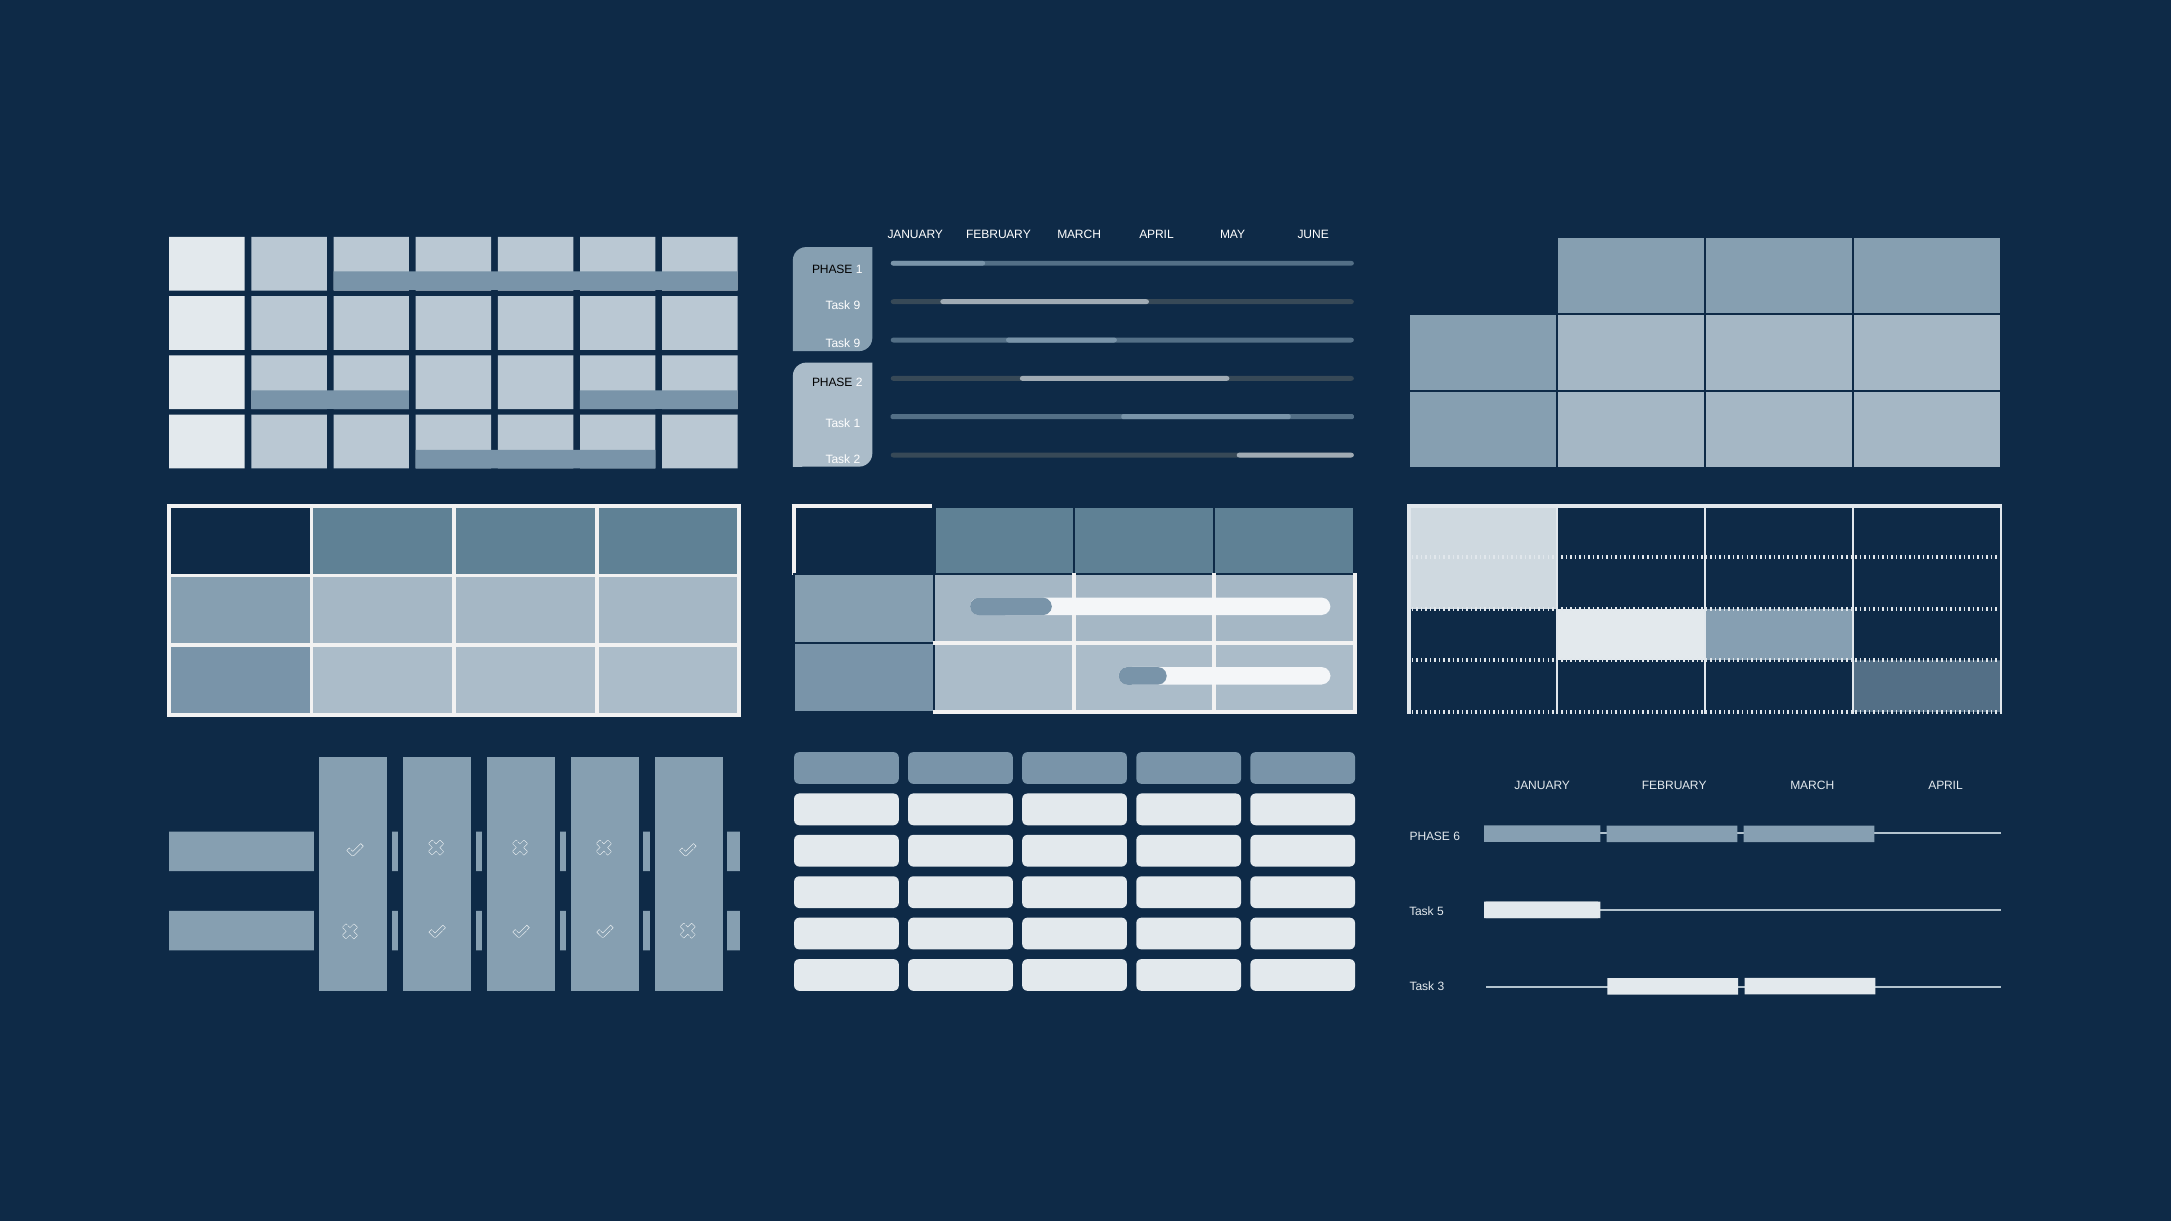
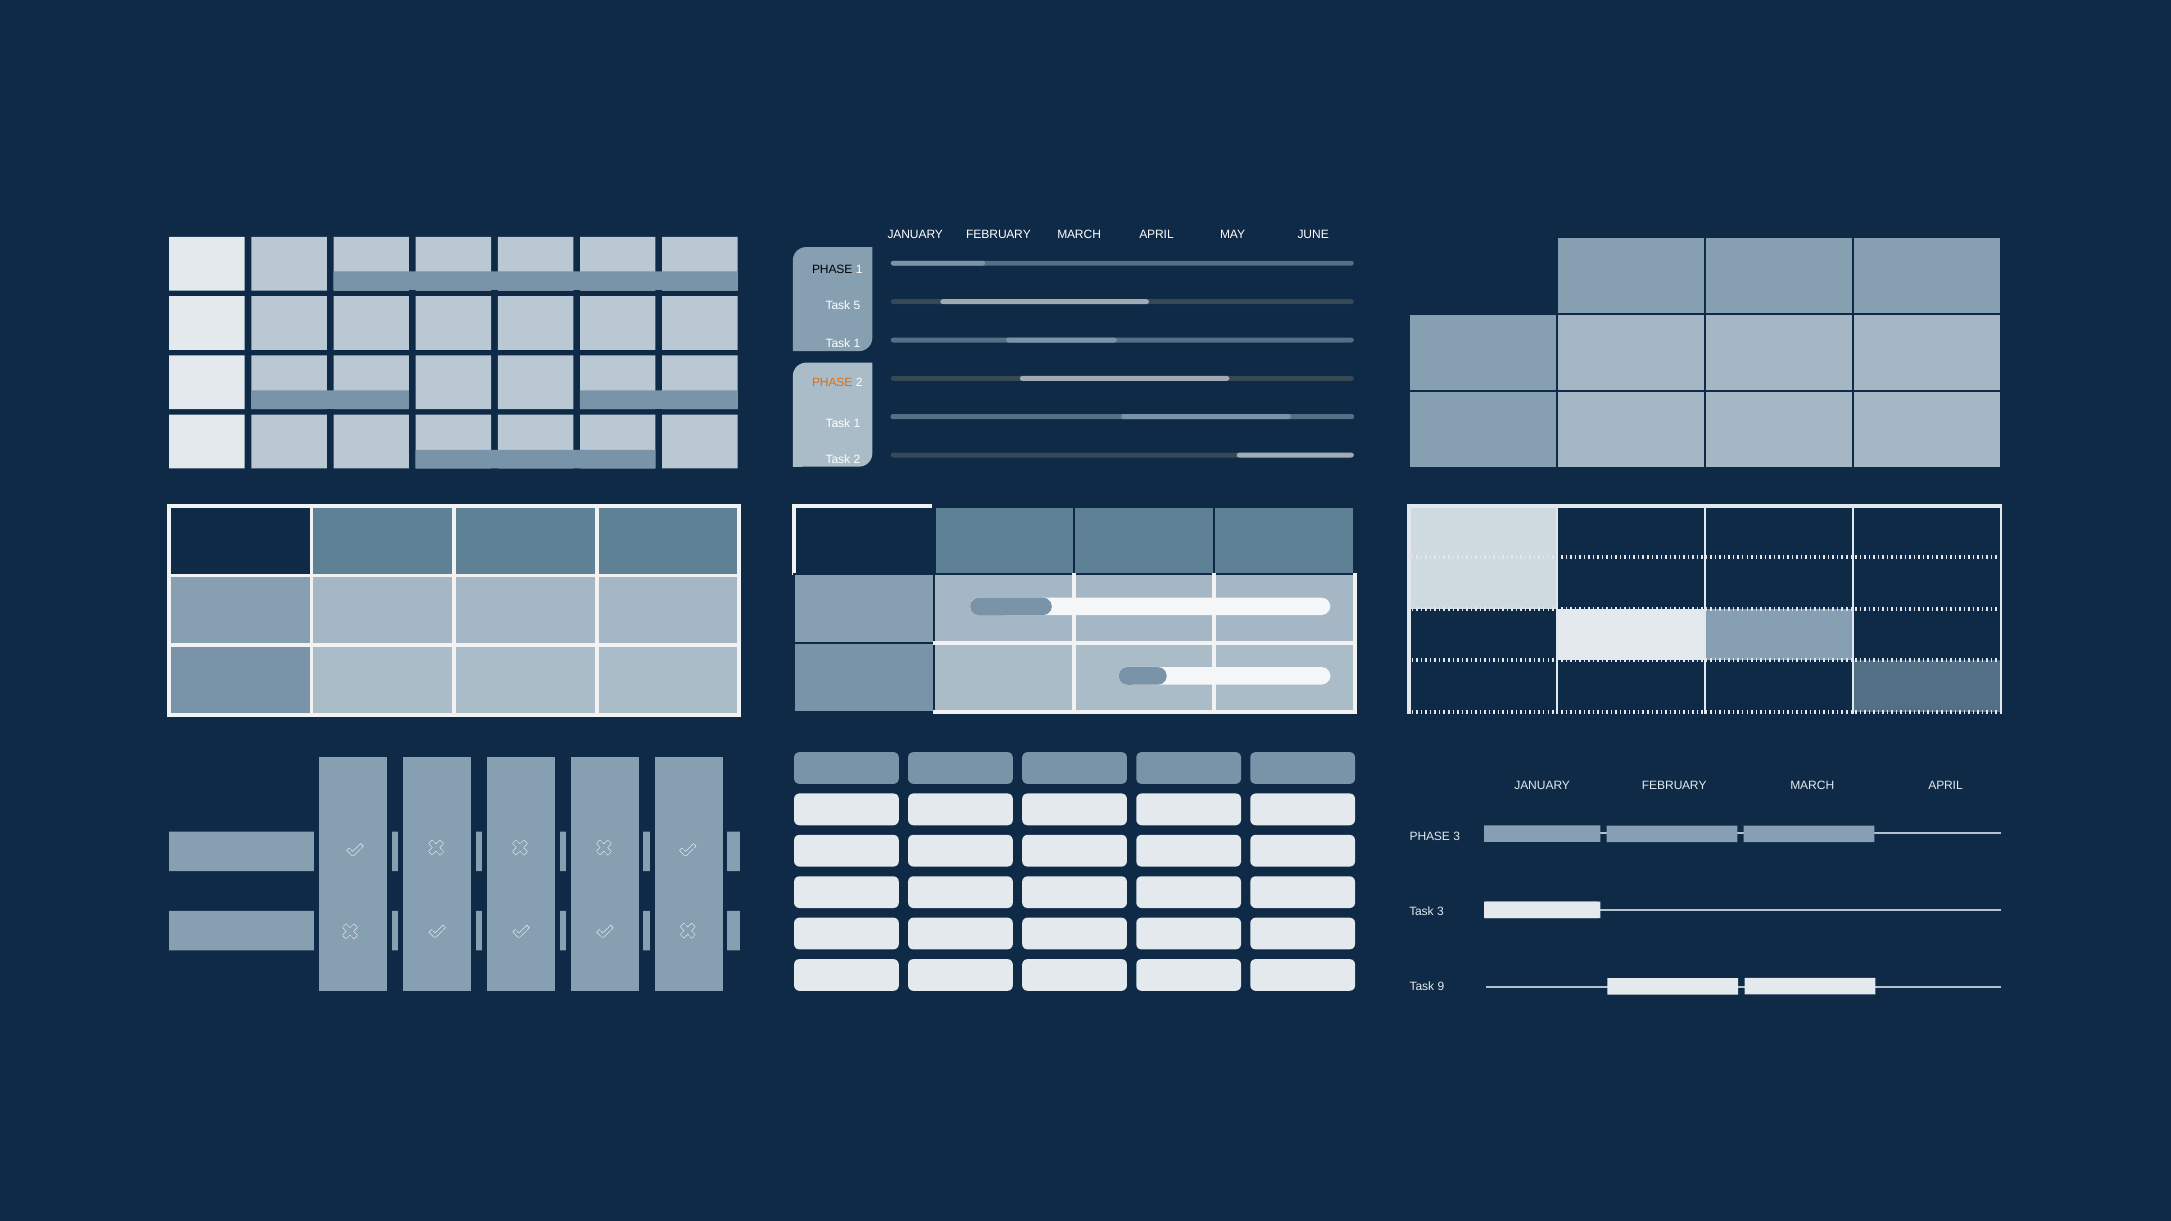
9: 9 -> 5 (857, 306)
9: 9 -> 1 (857, 344)
PHASE colour: black -> orange (832, 383)
PHASE 6: 6 -> 3 (1457, 836)
Task 5: 5 -> 3 (1440, 912)
3: 3 -> 9 (1441, 987)
